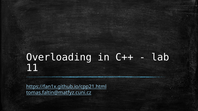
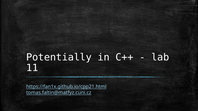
Overloading: Overloading -> Potentially (59, 57)
